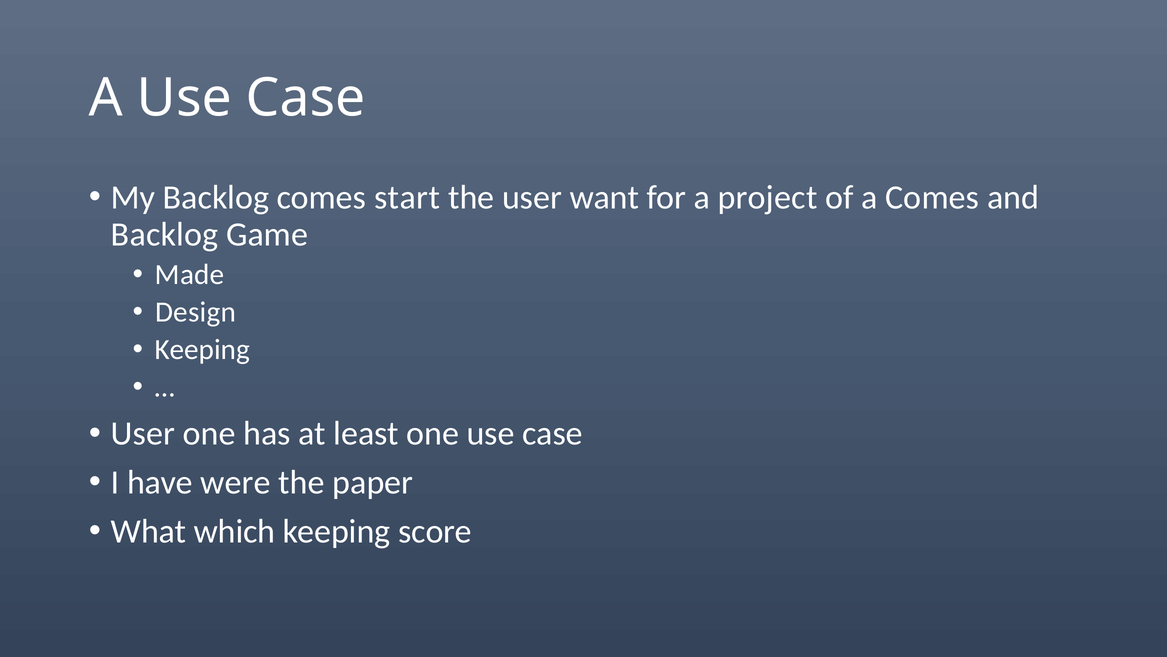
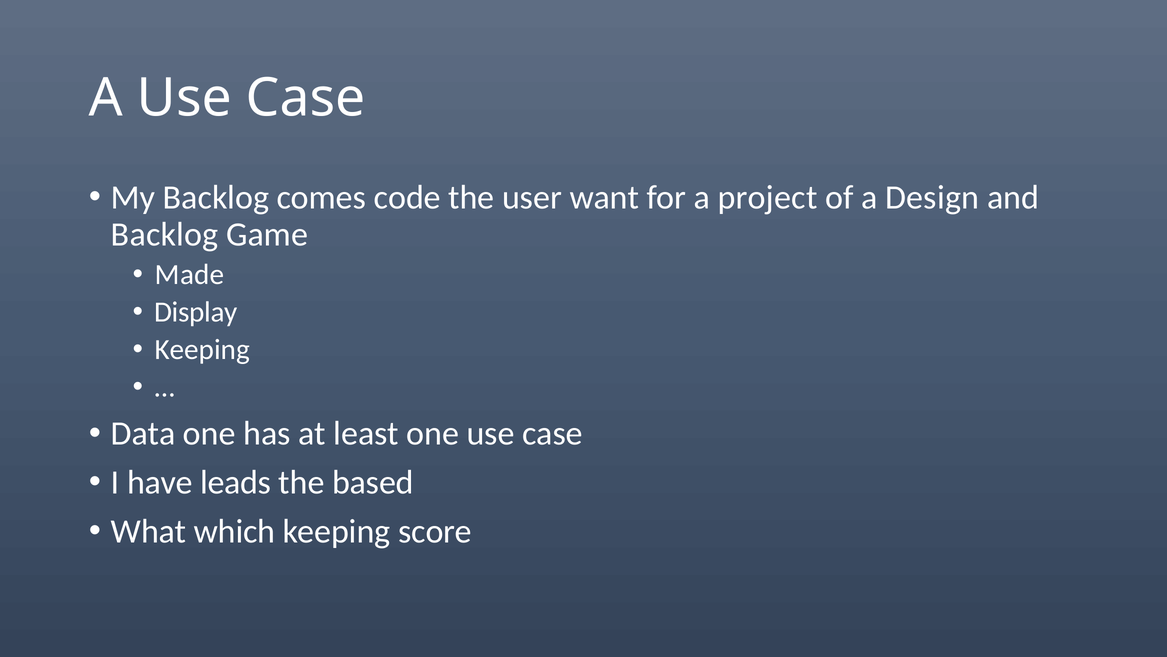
start: start -> code (407, 197)
a Comes: Comes -> Design (932, 197)
Design: Design -> Display (196, 312)
User: User -> Data (143, 433)
were: were -> leads (236, 482)
paper: paper -> based (373, 482)
